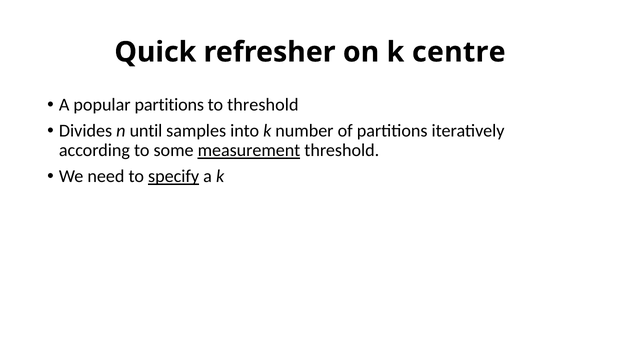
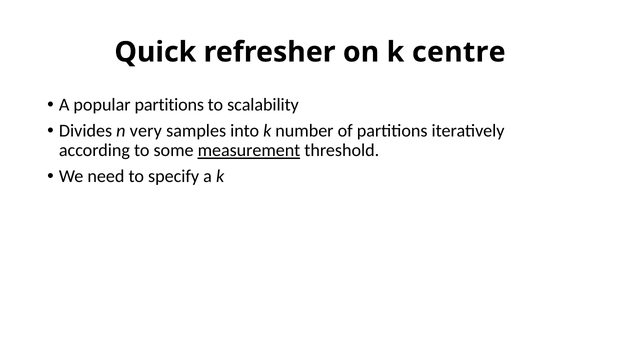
to threshold: threshold -> scalability (263, 105)
until: until -> very (146, 131)
specify underline: present -> none (174, 177)
